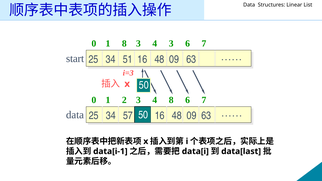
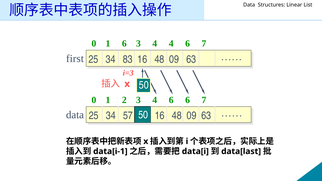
1 8: 8 -> 6 (124, 44)
4 3: 3 -> 4 (171, 44)
start: start -> first (75, 59)
51: 51 -> 83 (128, 59)
3 4 8: 8 -> 6 (171, 100)
